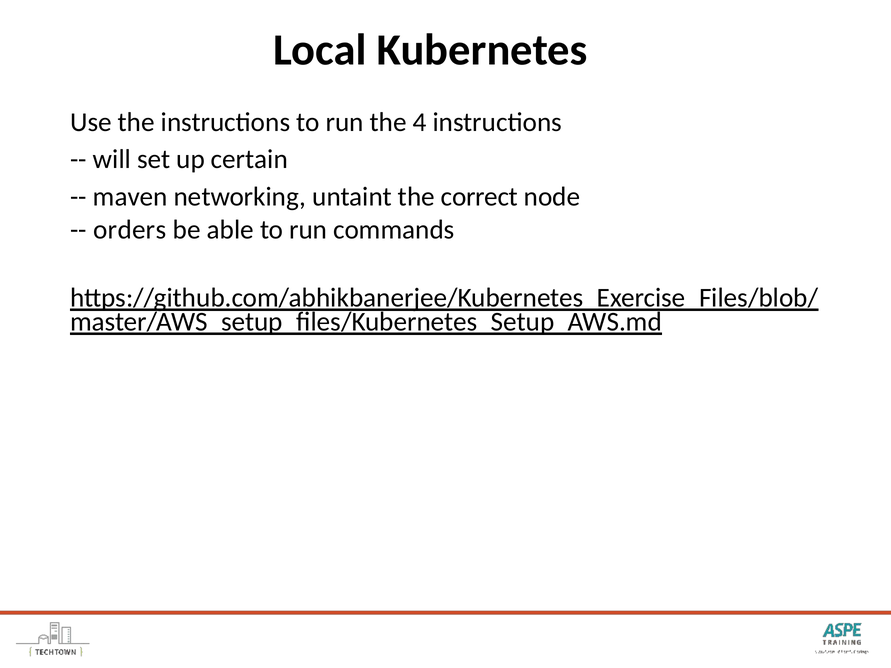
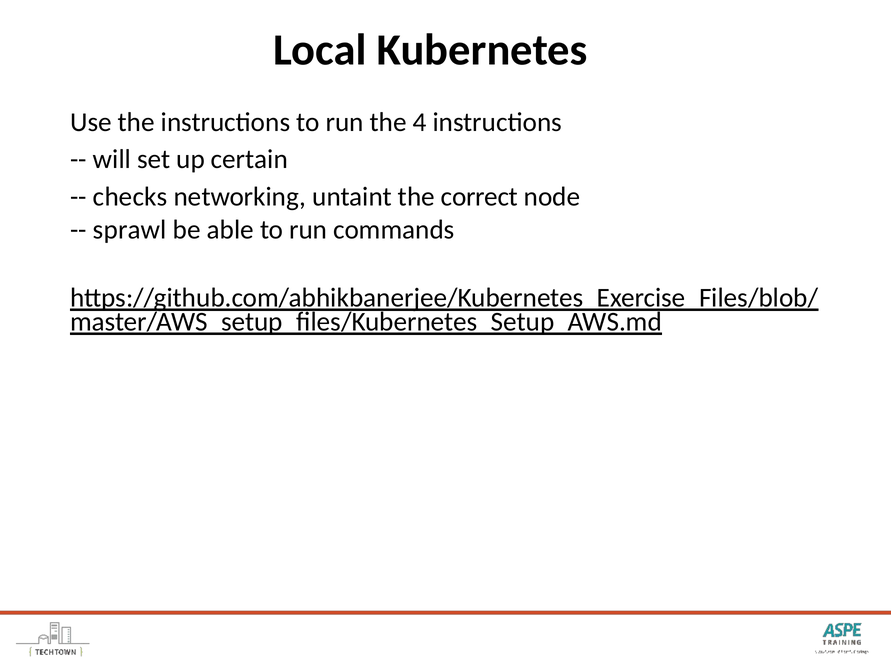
maven: maven -> checks (130, 197)
orders: orders -> sprawl (130, 230)
